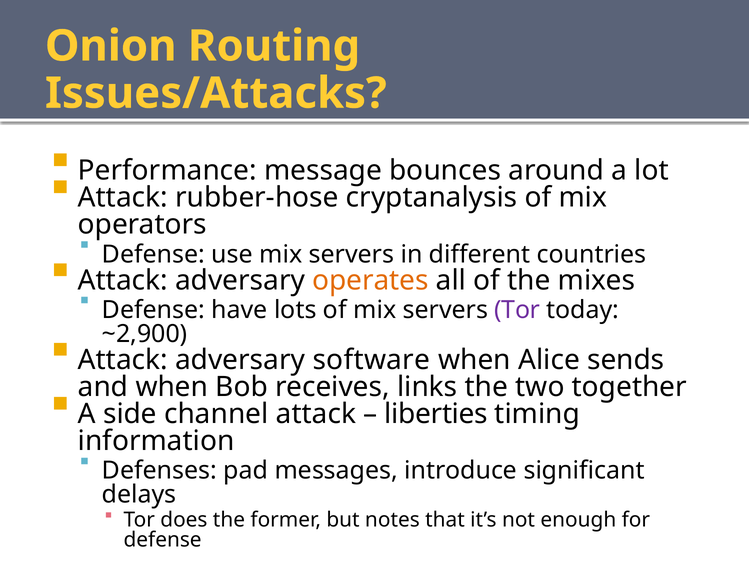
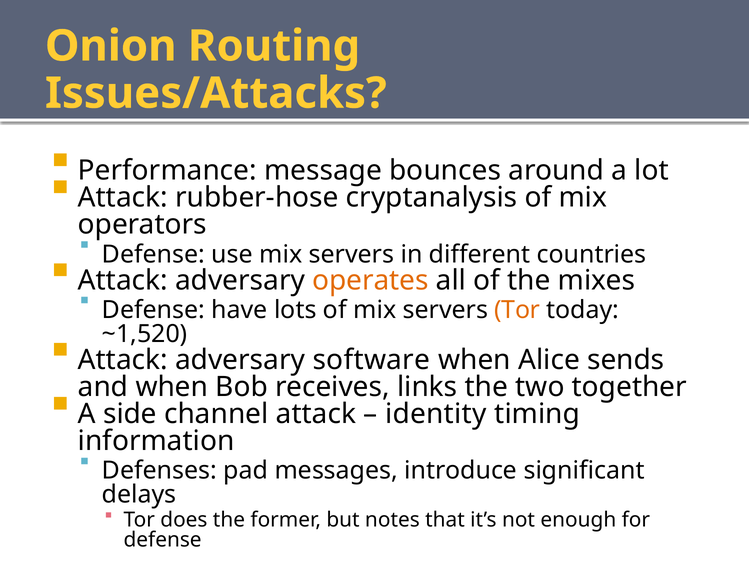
Tor colour: purple -> orange (517, 310)
~2,900: ~2,900 -> ~1,520 (145, 334)
liberties: liberties -> identity (436, 414)
